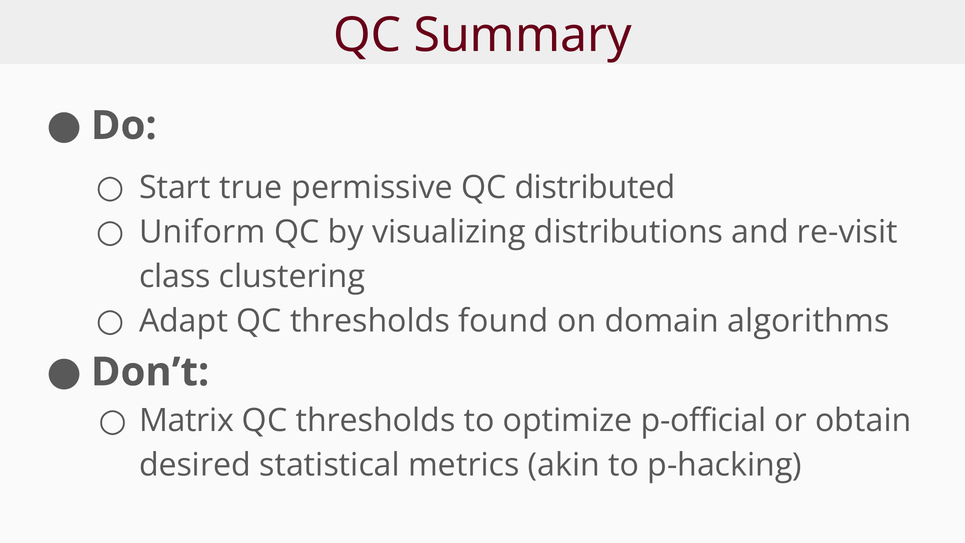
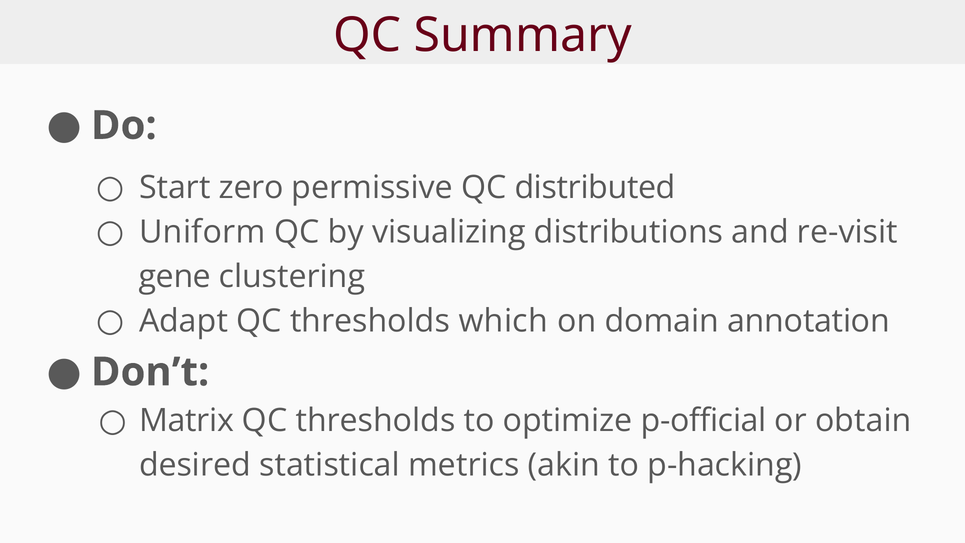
true: true -> zero (251, 188)
class: class -> gene (175, 276)
found: found -> which (503, 321)
algorithms: algorithms -> annotation (809, 321)
